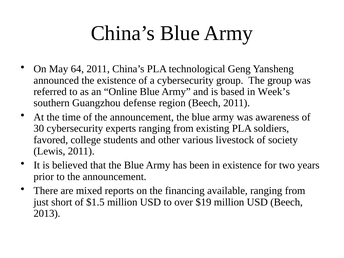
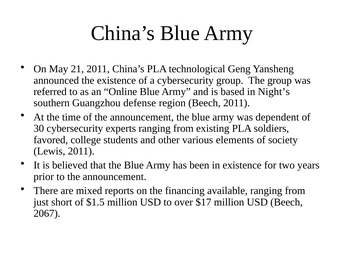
64: 64 -> 21 (77, 69)
Week’s: Week’s -> Night’s (274, 92)
awareness: awareness -> dependent (277, 117)
livestock: livestock -> elements (235, 140)
$19: $19 -> $17 (203, 202)
2013: 2013 -> 2067 (47, 213)
